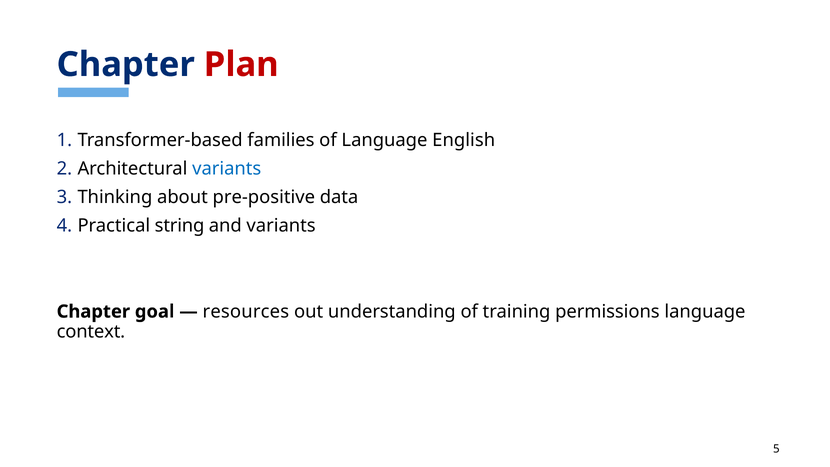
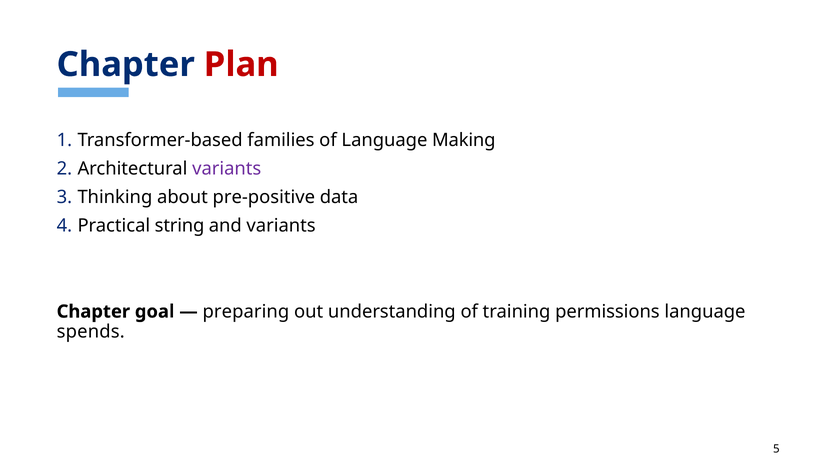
English: English -> Making (464, 140)
variants colour: blue -> purple (227, 169)
resources: resources -> preparing (246, 312)
context: context -> spends (91, 331)
